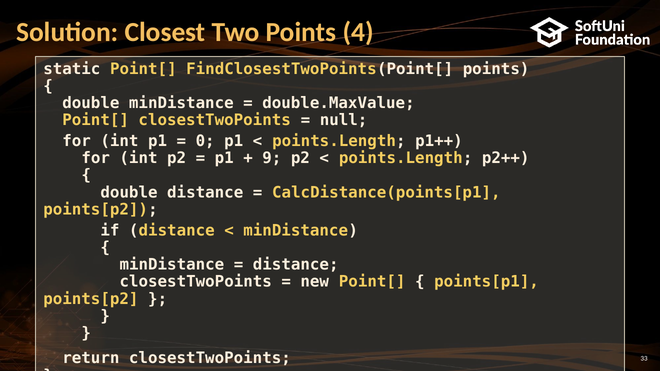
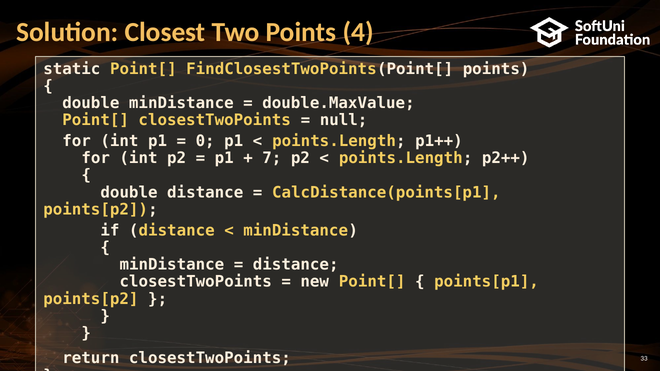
9: 9 -> 7 (272, 158)
